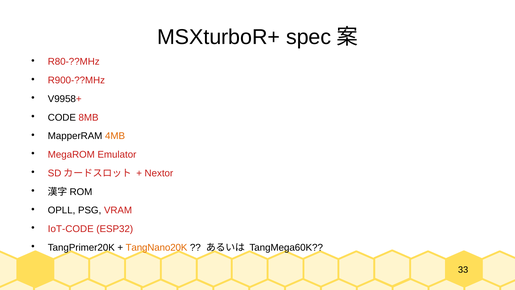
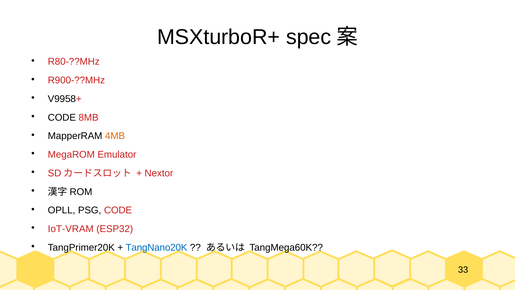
PSG VRAM: VRAM -> CODE (118, 210)
IoT-CODE: IoT-CODE -> IoT-VRAM (71, 229)
TangNano20K colour: orange -> blue (156, 247)
